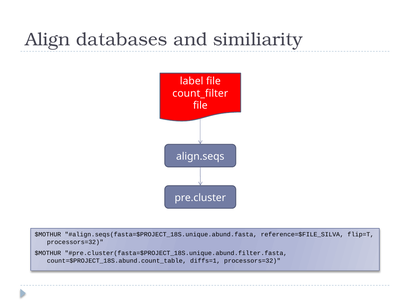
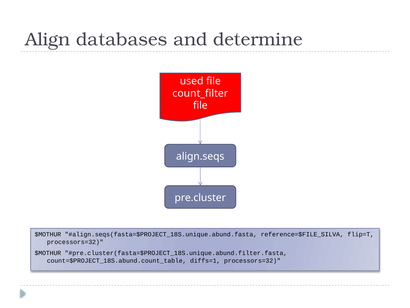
similiarity: similiarity -> determine (258, 40)
label: label -> used (192, 81)
